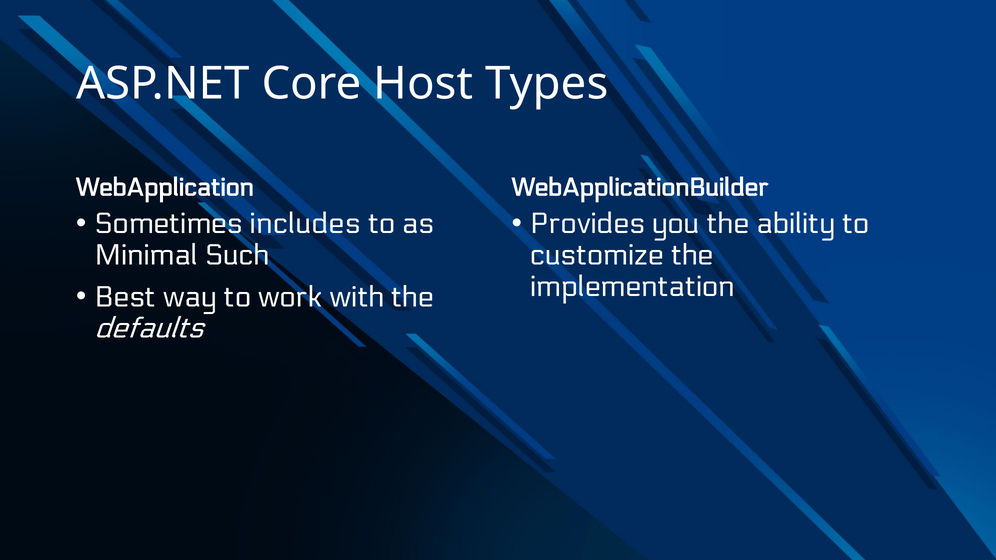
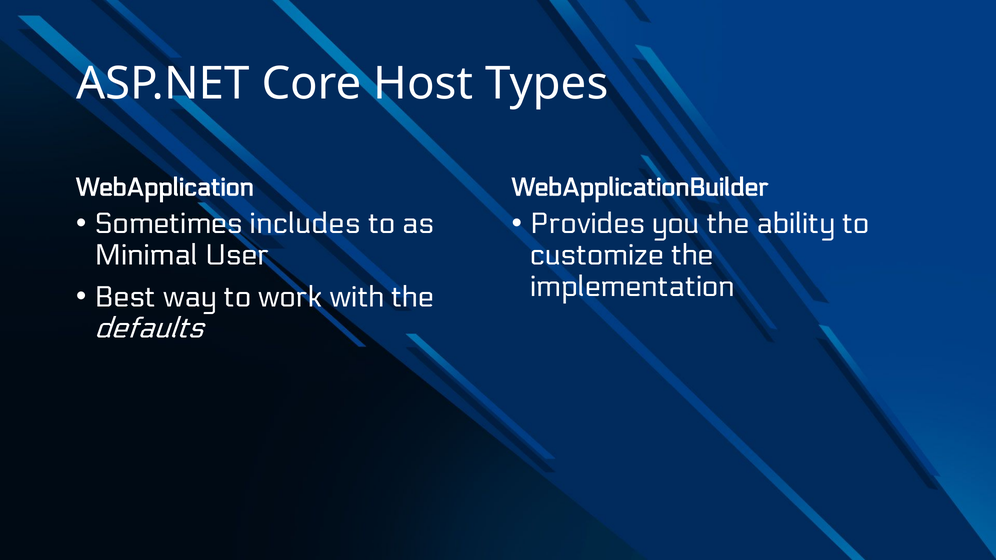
Such: Such -> User (237, 255)
